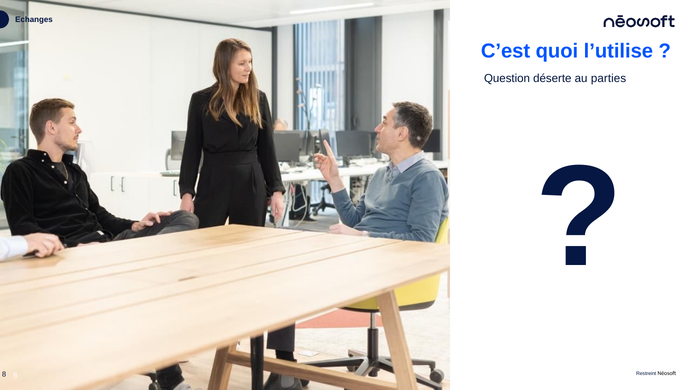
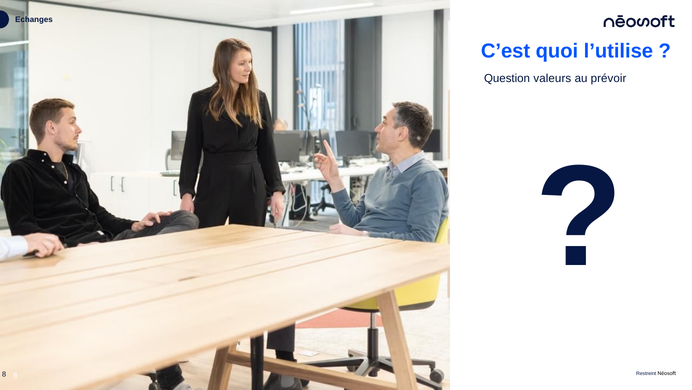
déserte: déserte -> valeurs (552, 78)
parties: parties -> prévoir (609, 78)
